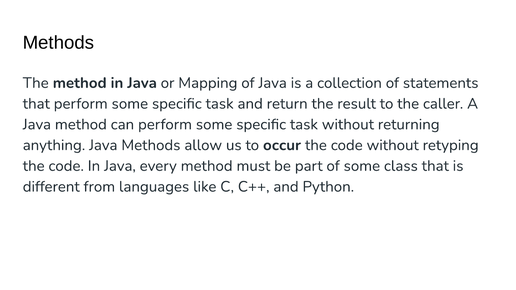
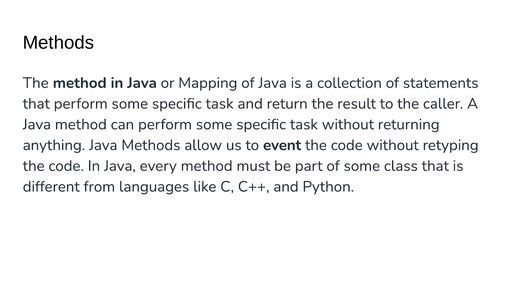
occur: occur -> event (282, 145)
